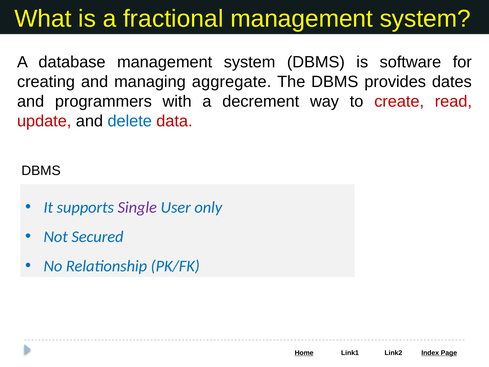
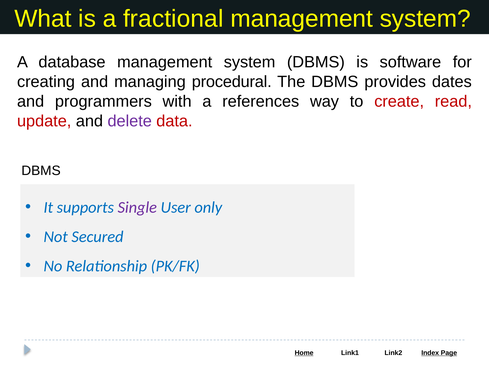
aggregate: aggregate -> procedural (232, 82)
decrement: decrement -> references (261, 101)
delete colour: blue -> purple (130, 121)
